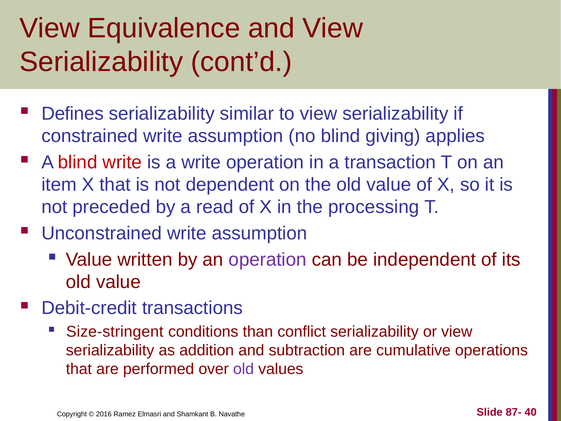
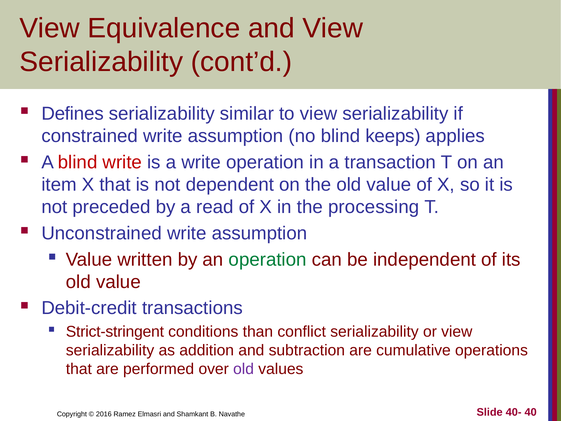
giving: giving -> keeps (393, 136)
operation colour: purple -> green (268, 259)
Size-stringent: Size-stringent -> Strict-stringent (115, 331)
87-: 87- -> 40- (514, 412)
